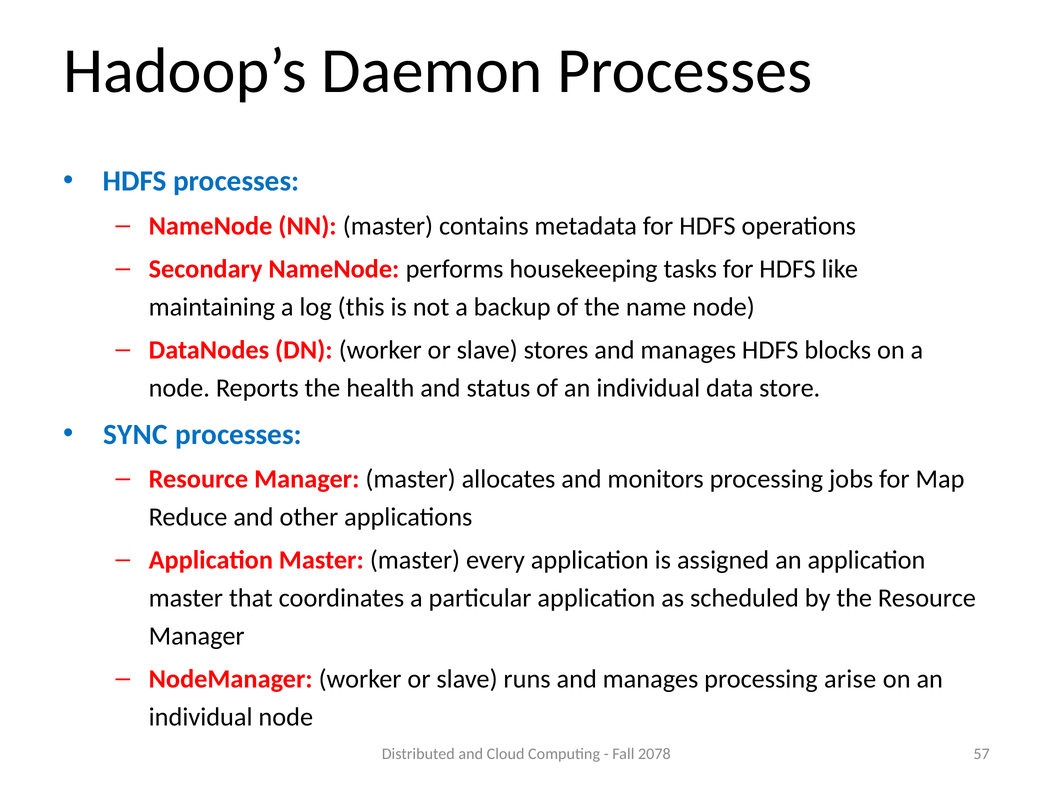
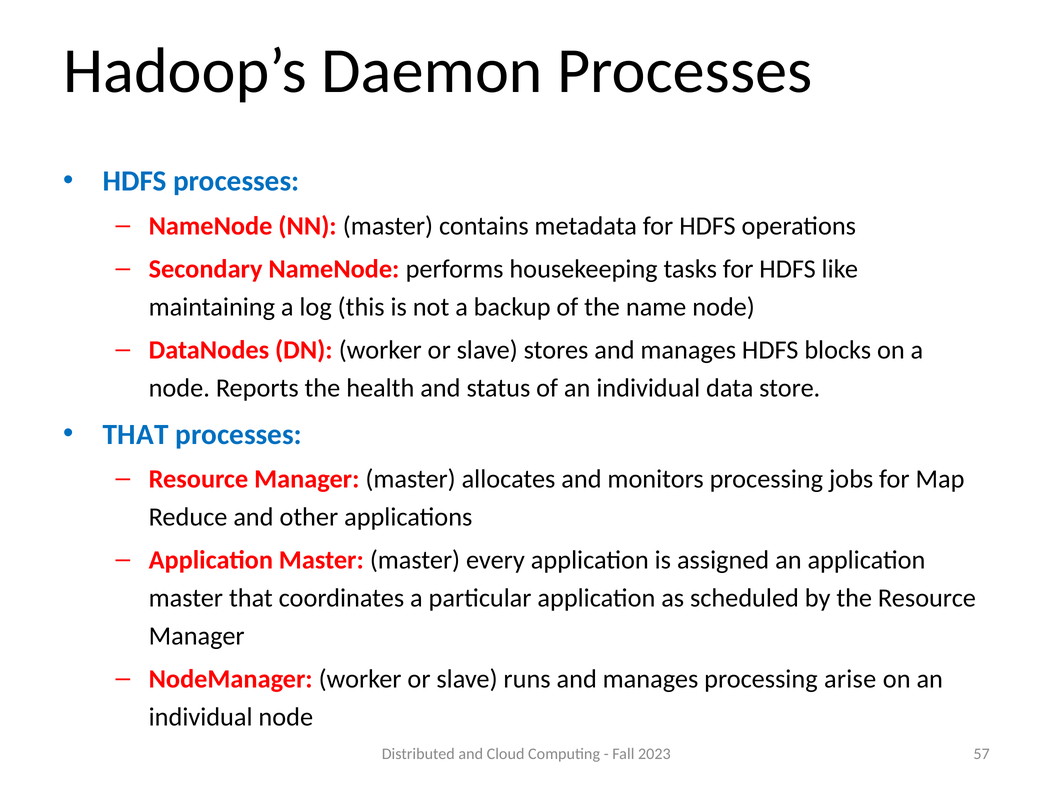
SYNC: SYNC -> THAT (136, 434)
2078: 2078 -> 2023 (654, 754)
